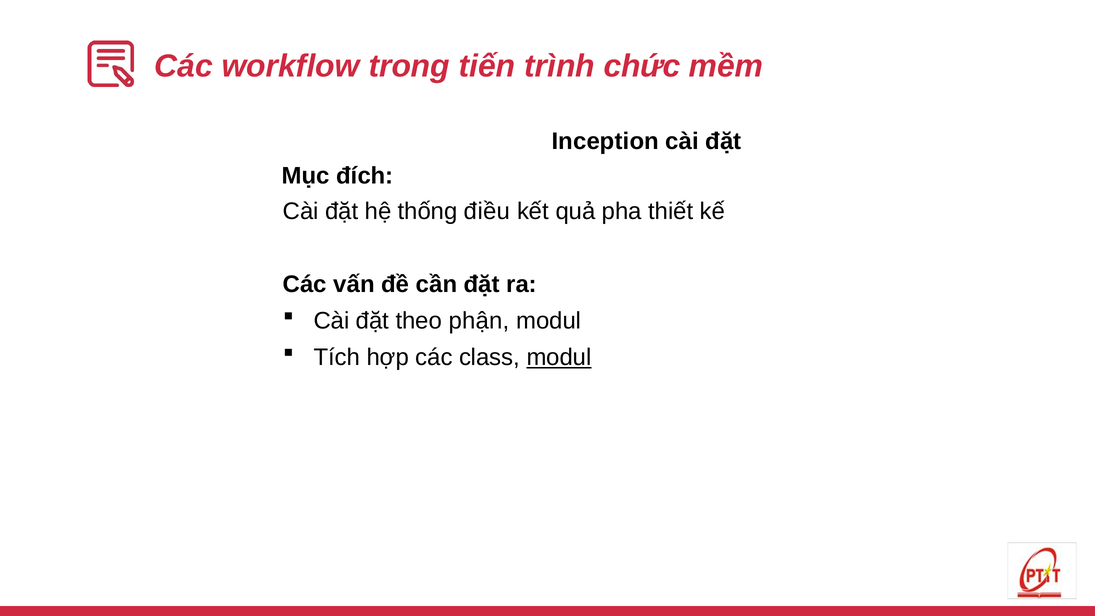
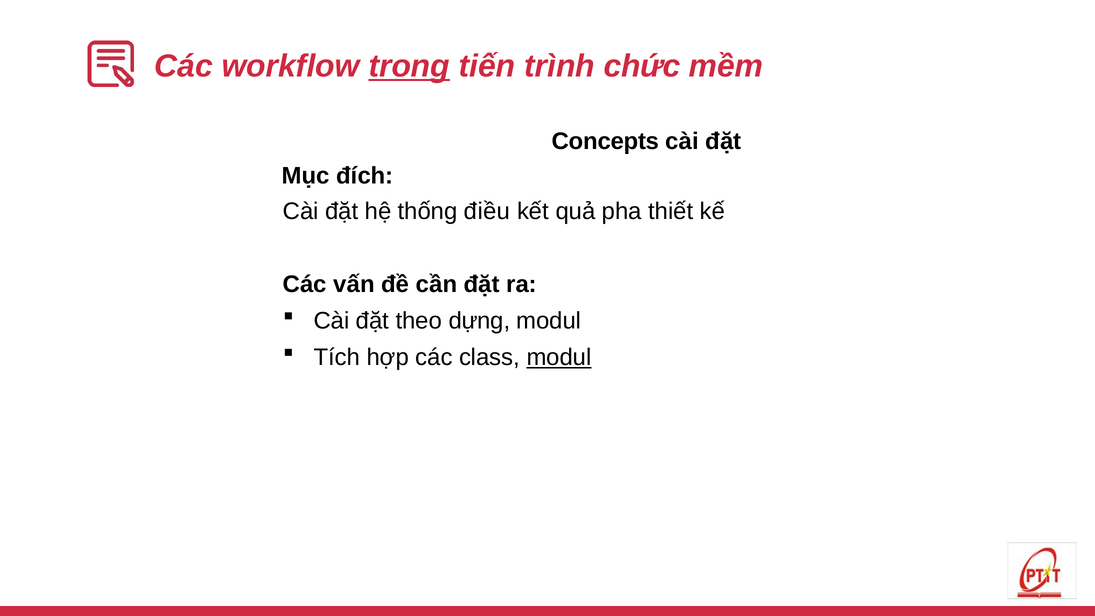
trong underline: none -> present (409, 66)
Inception: Inception -> Concepts (605, 141)
phận: phận -> dựng (479, 321)
